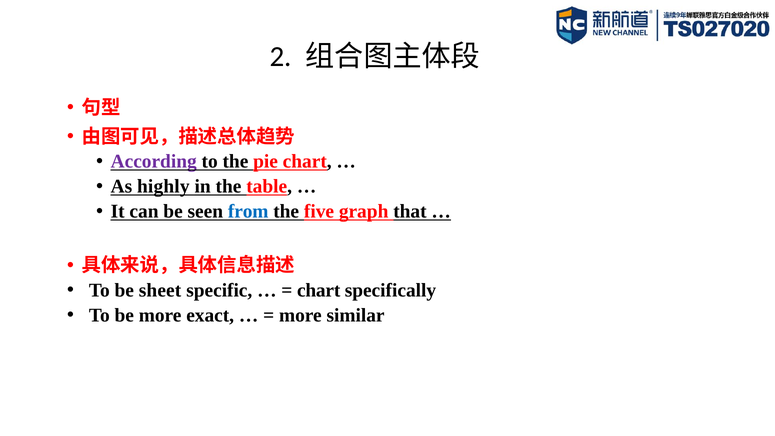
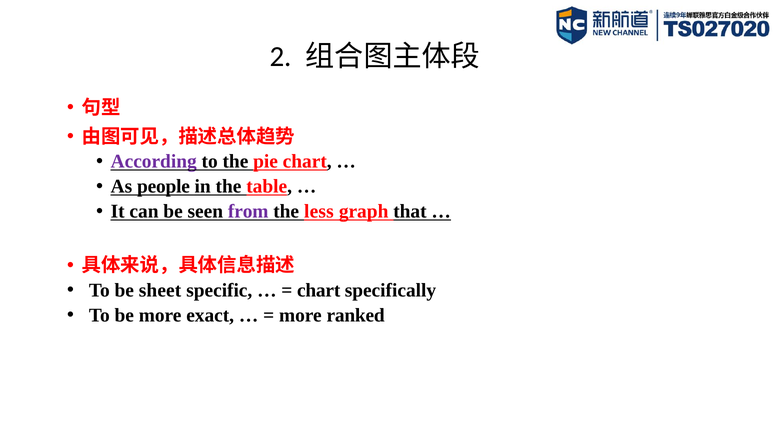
highly: highly -> people (163, 187)
from colour: blue -> purple (248, 211)
five: five -> less (319, 211)
similar: similar -> ranked (356, 315)
